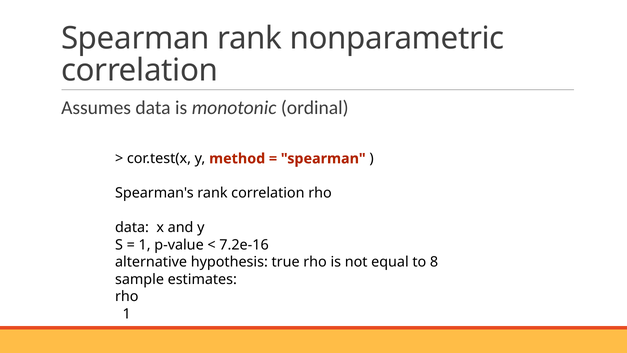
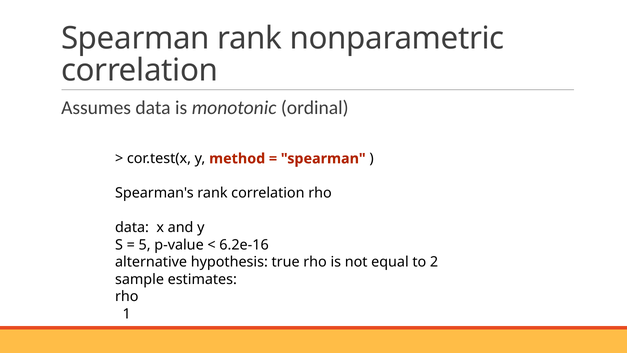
1: 1 -> 5 (145, 245)
7.2e-16: 7.2e-16 -> 6.2e-16 (244, 245)
8: 8 -> 2 (434, 262)
